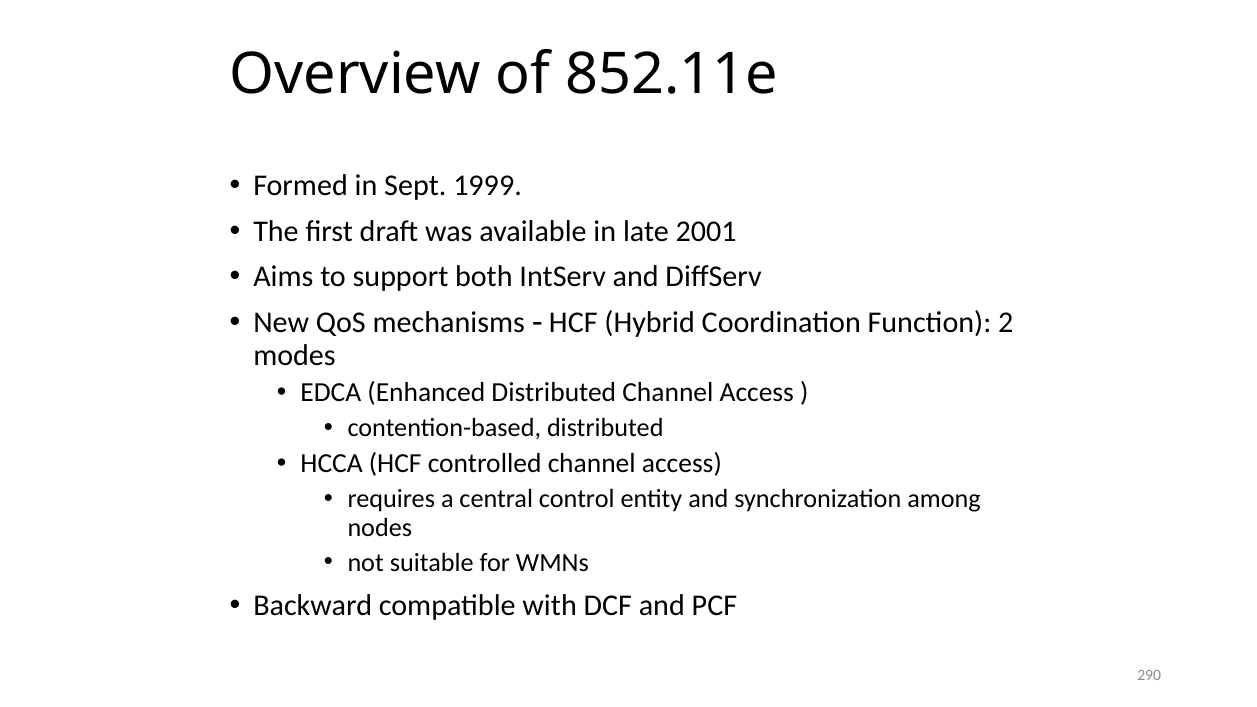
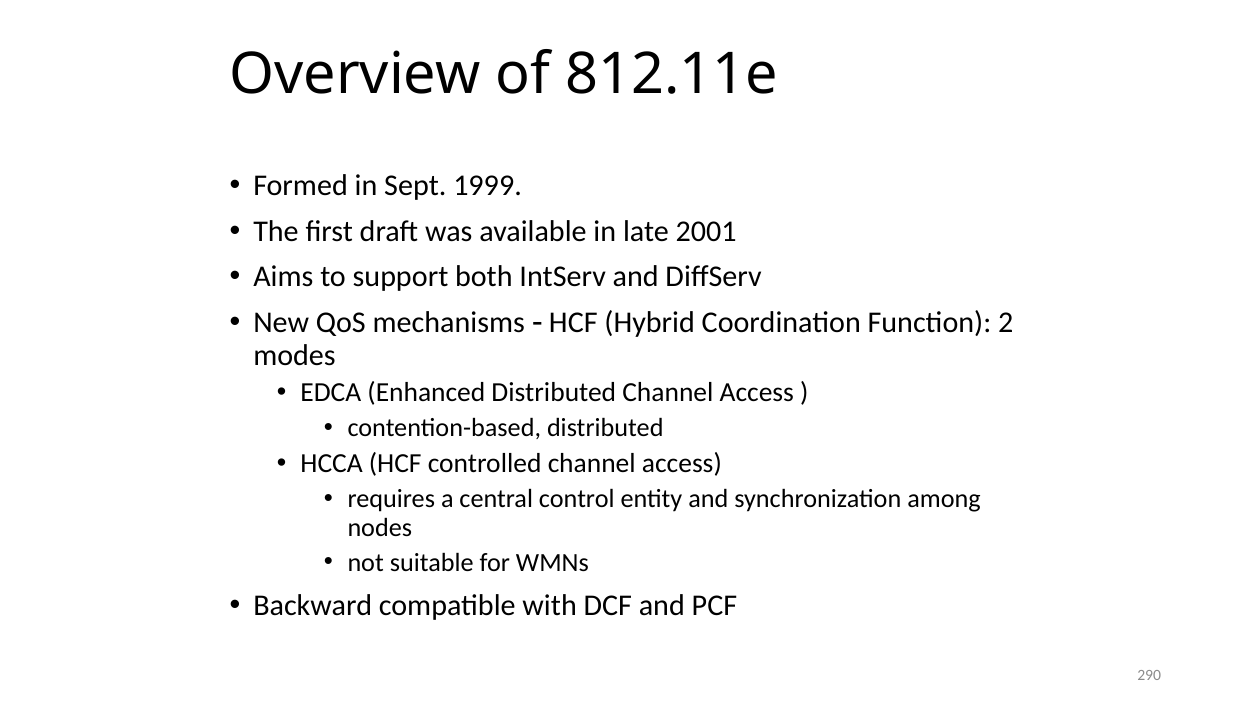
852.11e: 852.11e -> 812.11e (672, 74)
